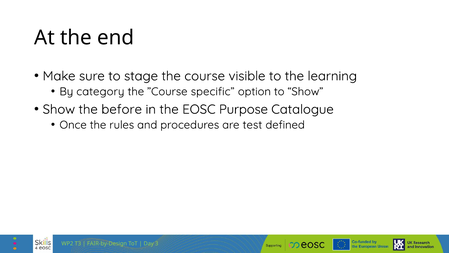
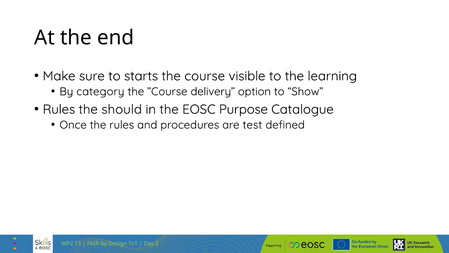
stage: stage -> starts (141, 76)
specific: specific -> delivery (213, 91)
Show: Show -> Rules (59, 109)
before: before -> should (122, 109)
